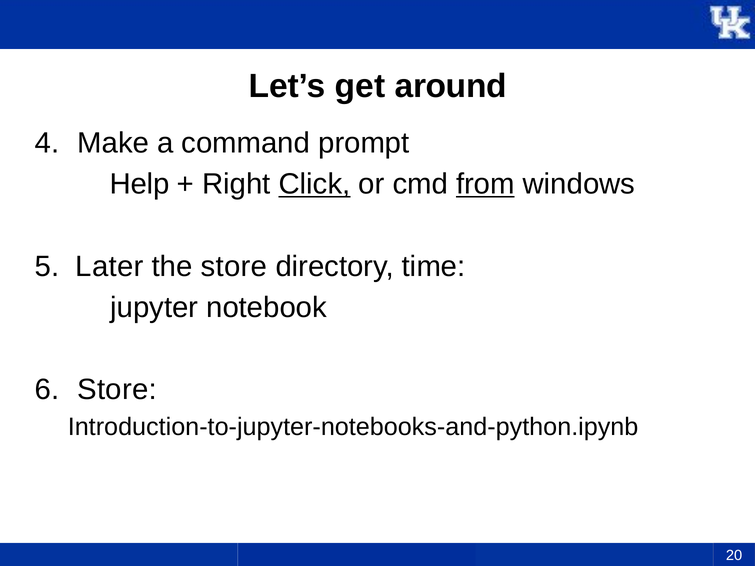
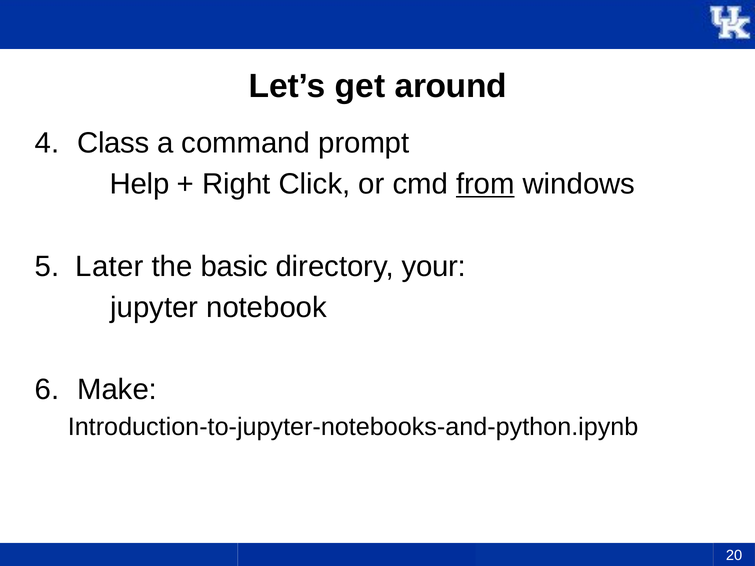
Make: Make -> Class (113, 143)
Click underline: present -> none (315, 184)
the store: store -> basic (234, 266)
time: time -> your (434, 266)
Store: Store -> Make (117, 390)
